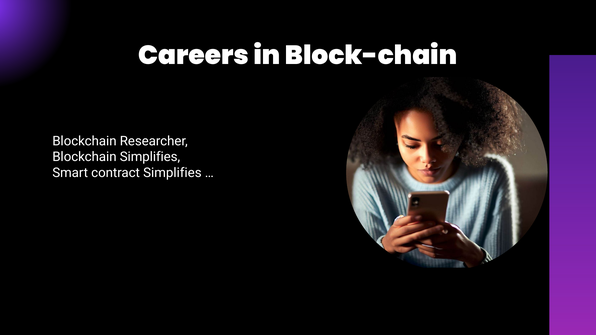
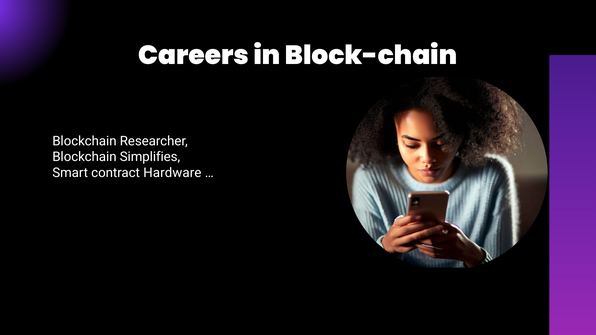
contract Simplifies: Simplifies -> Hardware (172, 173)
